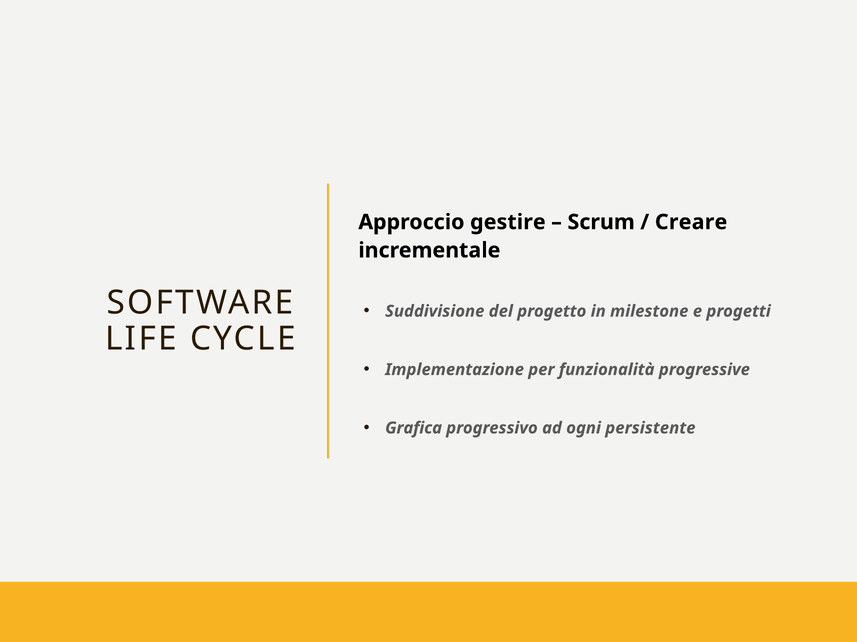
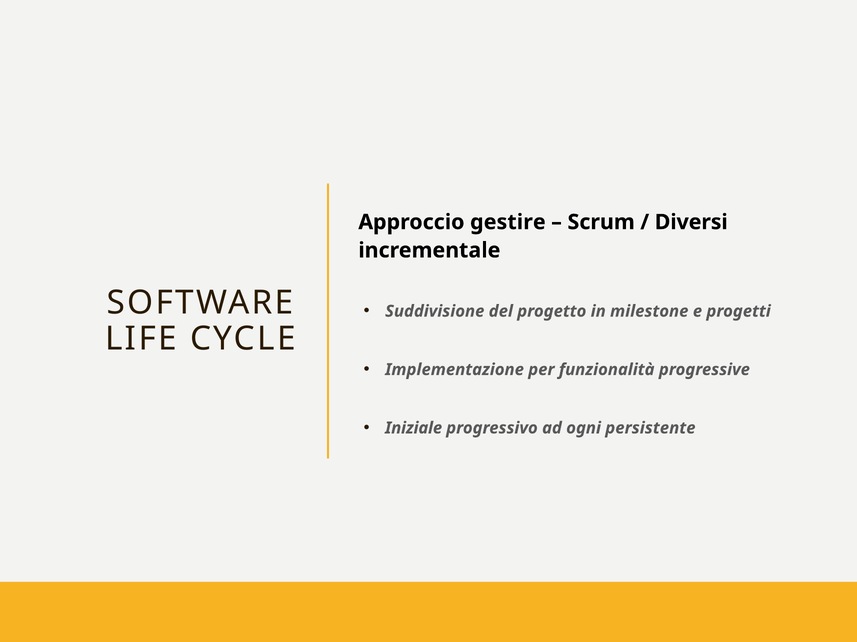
Creare: Creare -> Diversi (691, 222)
Grafica: Grafica -> Iniziale (414, 428)
